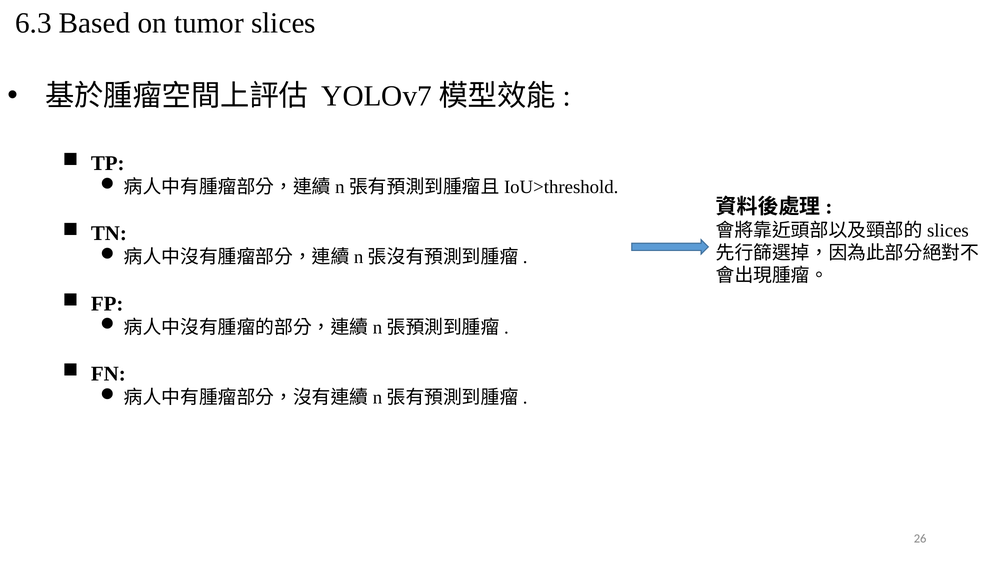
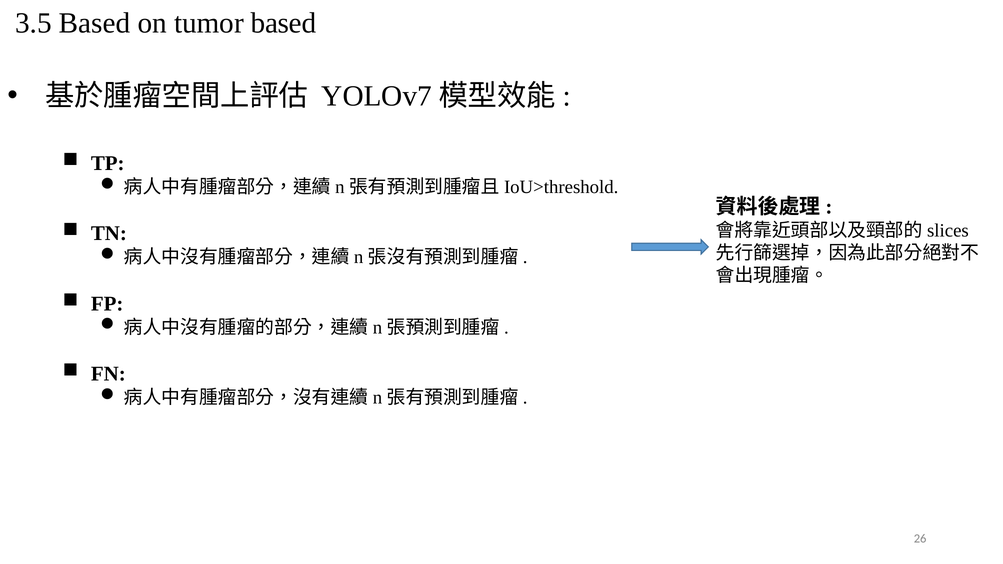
6.3: 6.3 -> 3.5 (33, 23)
tumor slices: slices -> based (284, 23)
